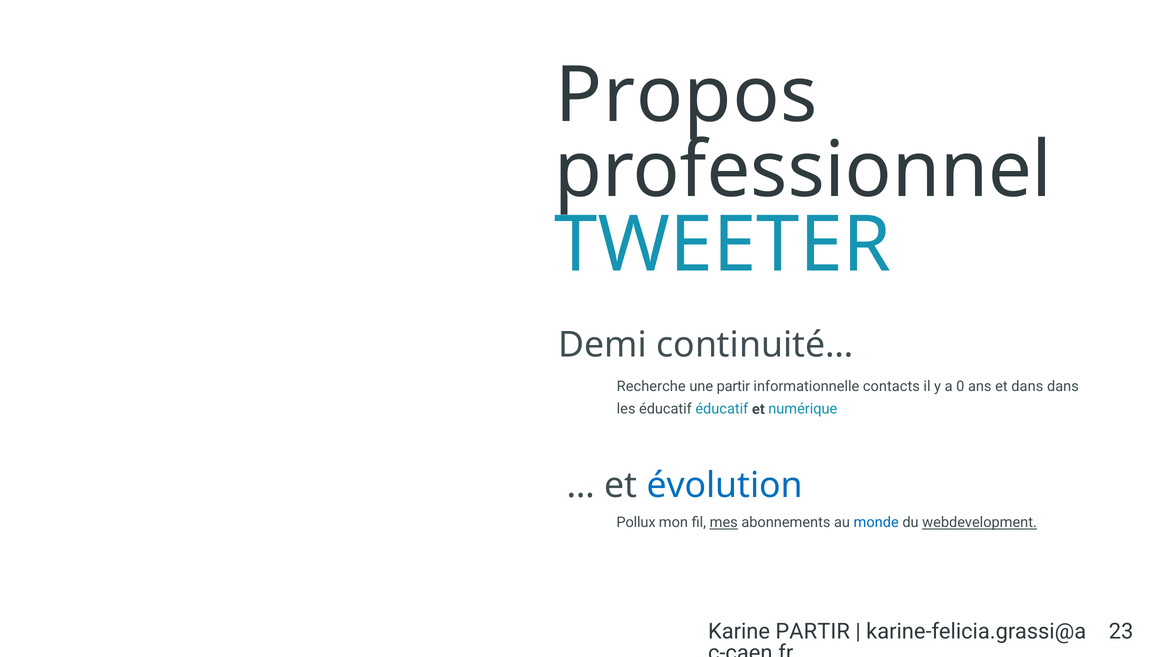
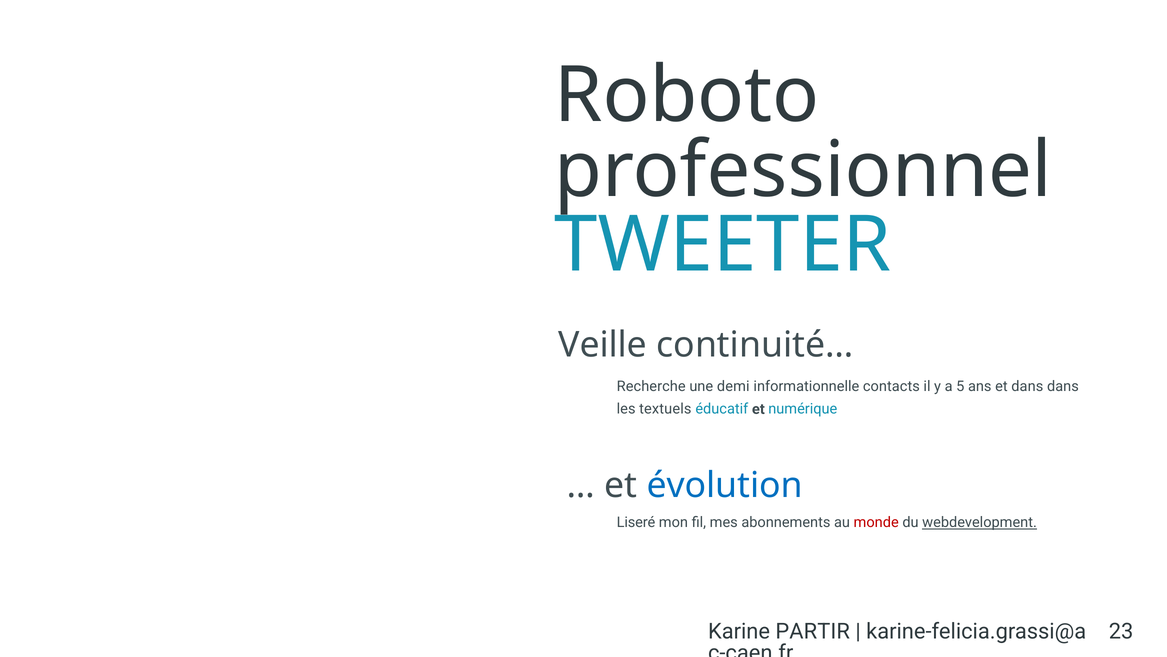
Propos: Propos -> Roboto (687, 96)
Demi: Demi -> Veille (603, 345)
une partir: partir -> demi (733, 386)
0: 0 -> 5 (960, 386)
les éducatif: éducatif -> textuels (665, 409)
Pollux: Pollux -> Liseré (636, 522)
mes underline: present -> none (724, 522)
monde colour: blue -> red (876, 522)
